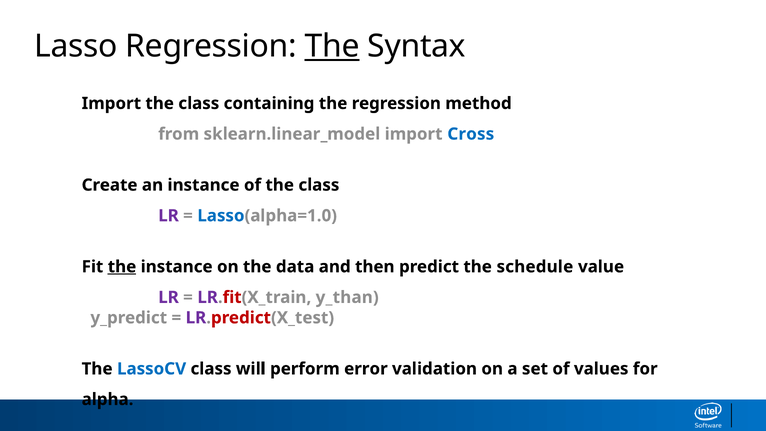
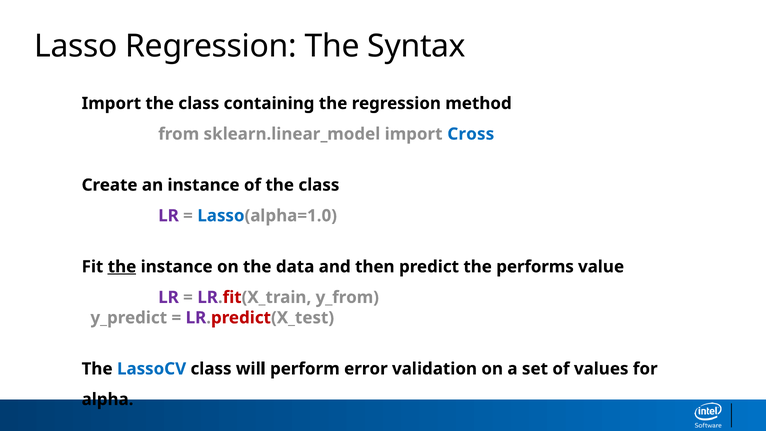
The underline: present -> none (332, 46)
schedule: schedule -> performs (535, 267)
y_than: y_than -> y_from (347, 297)
